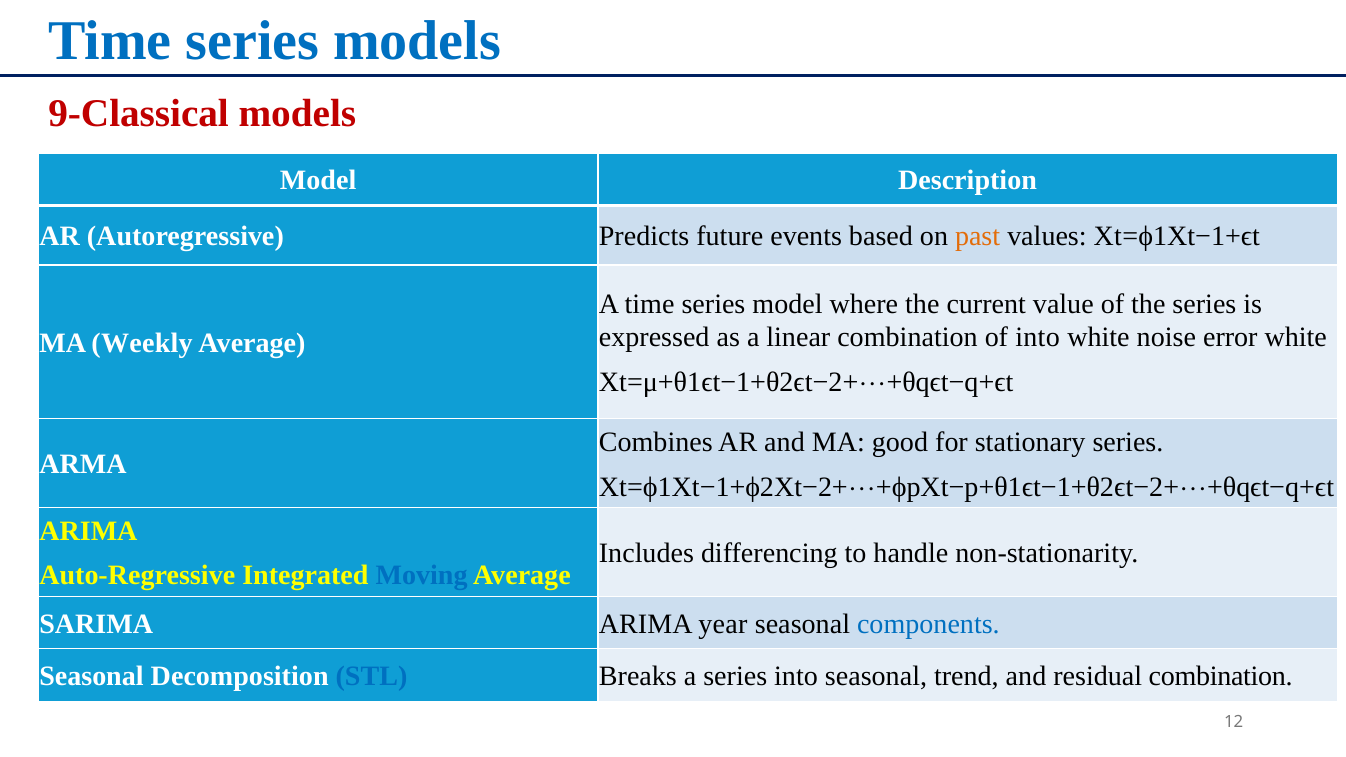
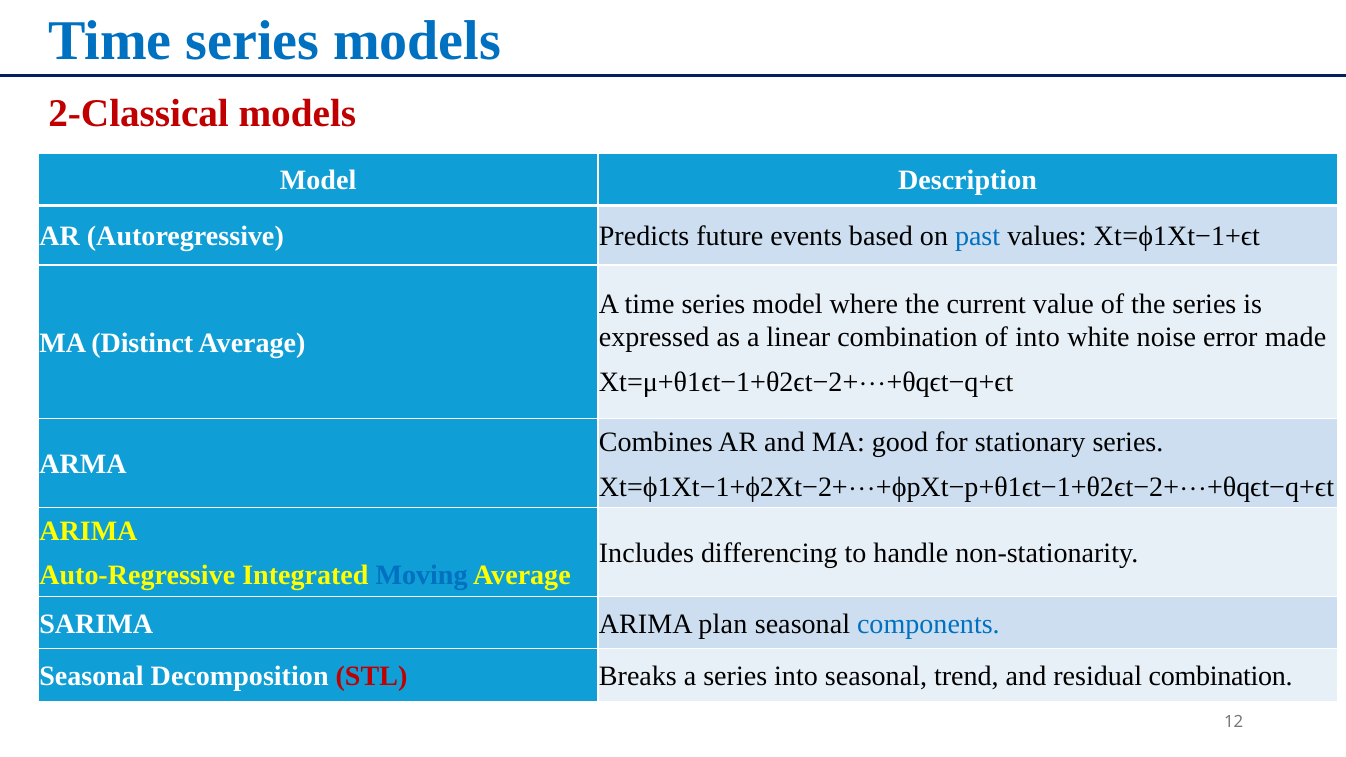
9-Classical: 9-Classical -> 2-Classical (139, 114)
past colour: orange -> blue (978, 237)
error white: white -> made (1296, 338)
Weekly: Weekly -> Distinct (142, 343)
year: year -> plan (723, 624)
STL colour: blue -> red (371, 677)
